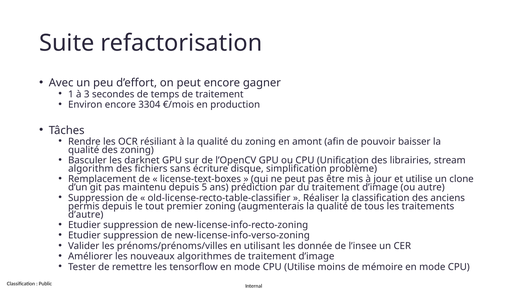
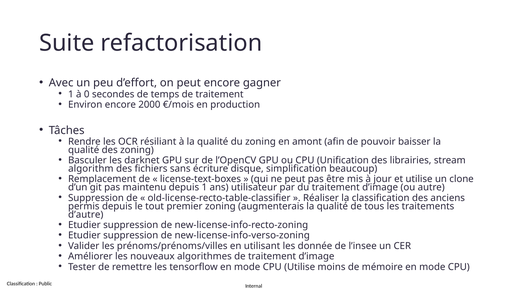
3: 3 -> 0 (87, 94)
3304: 3304 -> 2000 (149, 105)
problème: problème -> beaucoup (353, 169)
depuis 5: 5 -> 1 (204, 188)
prédiction: prédiction -> utilisateur (254, 188)
